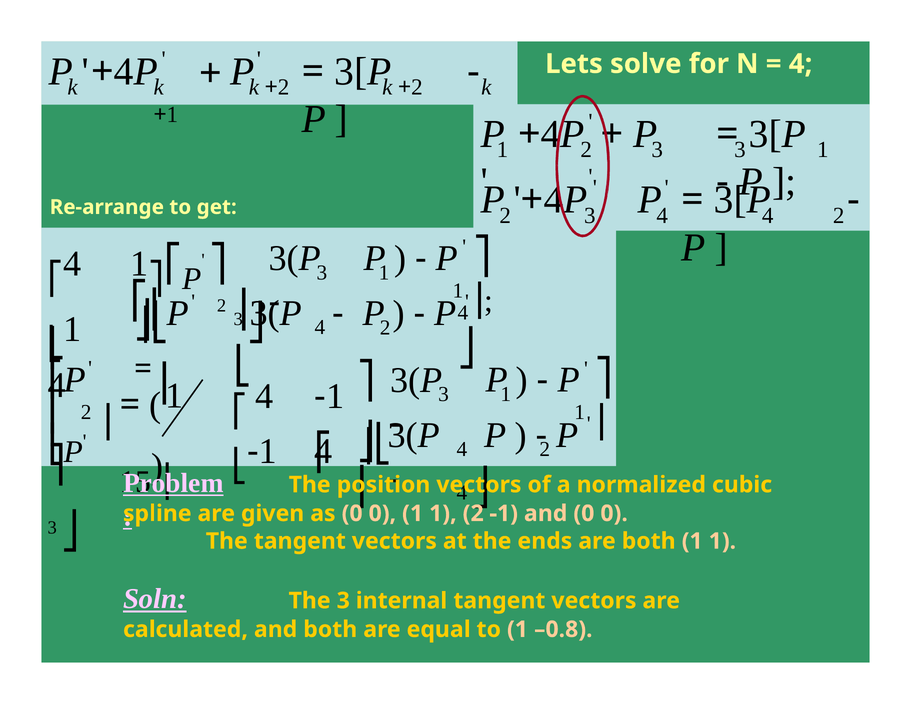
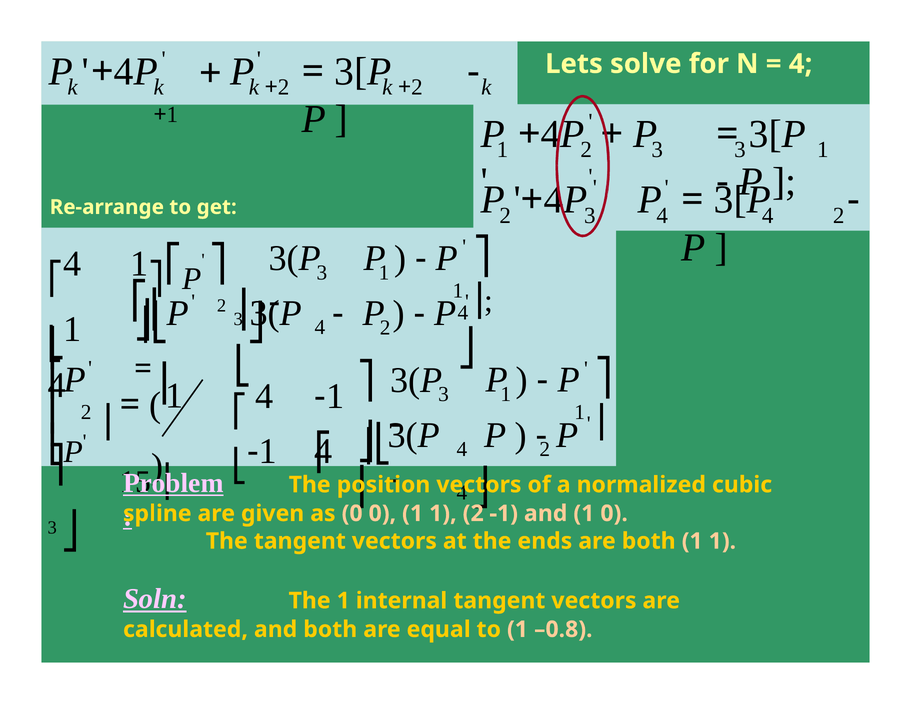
and 0: 0 -> 1 (584, 513)
The 3: 3 -> 1 (343, 601)
